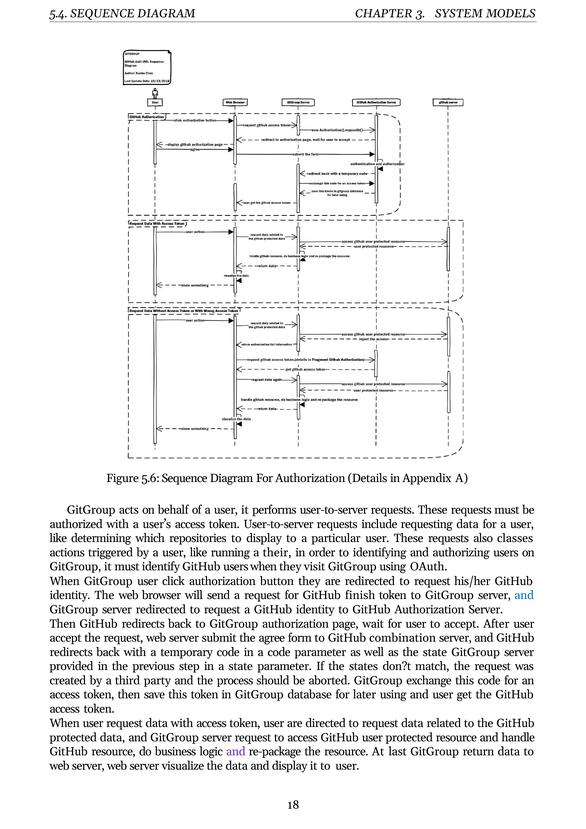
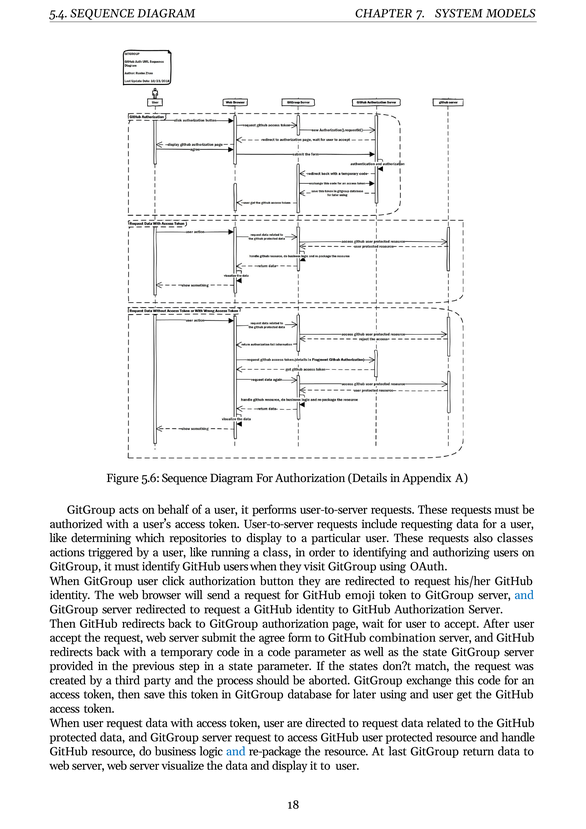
3: 3 -> 7 (421, 14)
their: their -> class (277, 553)
finish: finish -> emoji (360, 596)
and colour: purple -> blue (236, 752)
